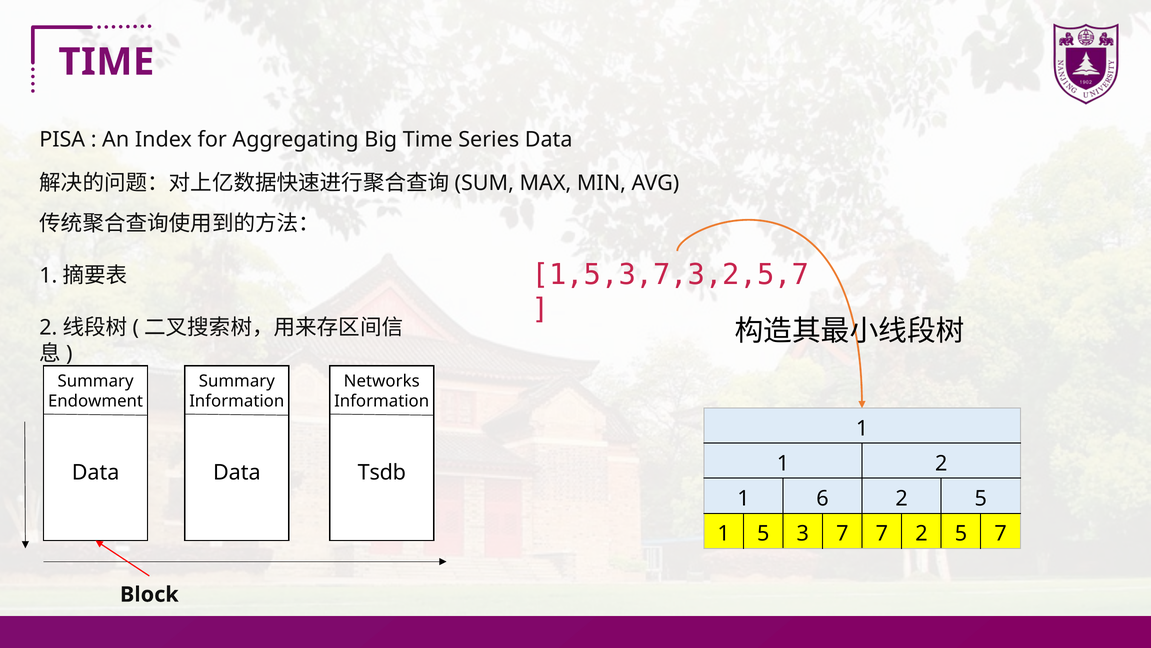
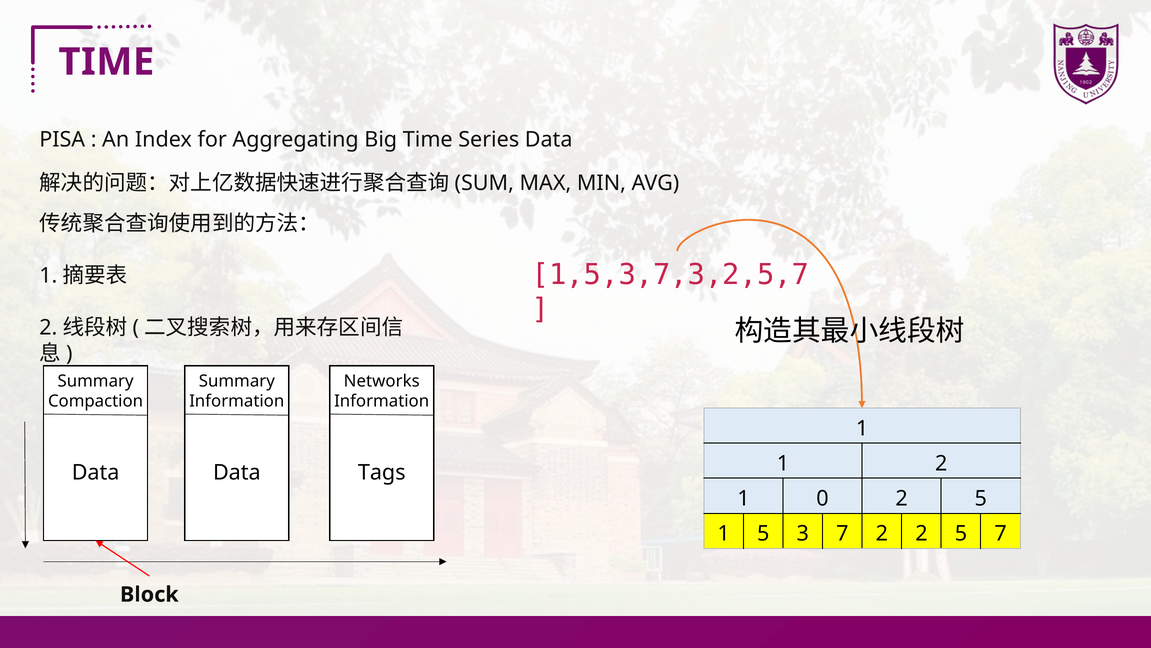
Endowment: Endowment -> Compaction (96, 401)
Tsdb: Tsdb -> Tags (382, 472)
6: 6 -> 0 (823, 498)
7 7: 7 -> 2 (882, 533)
